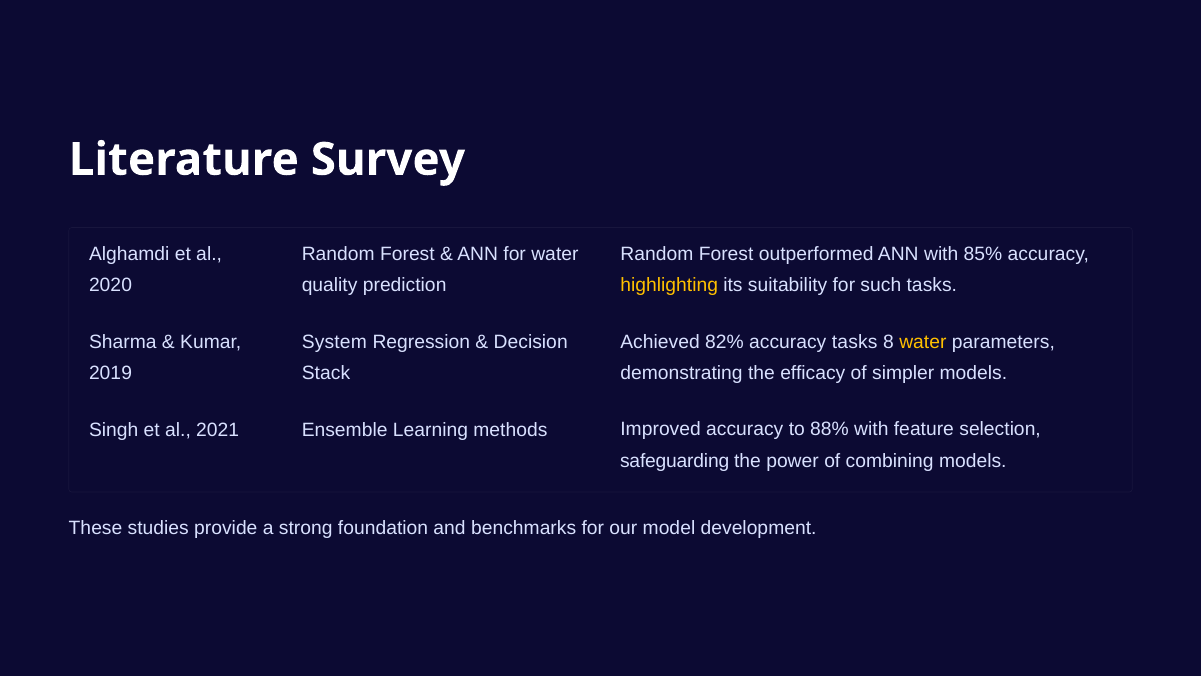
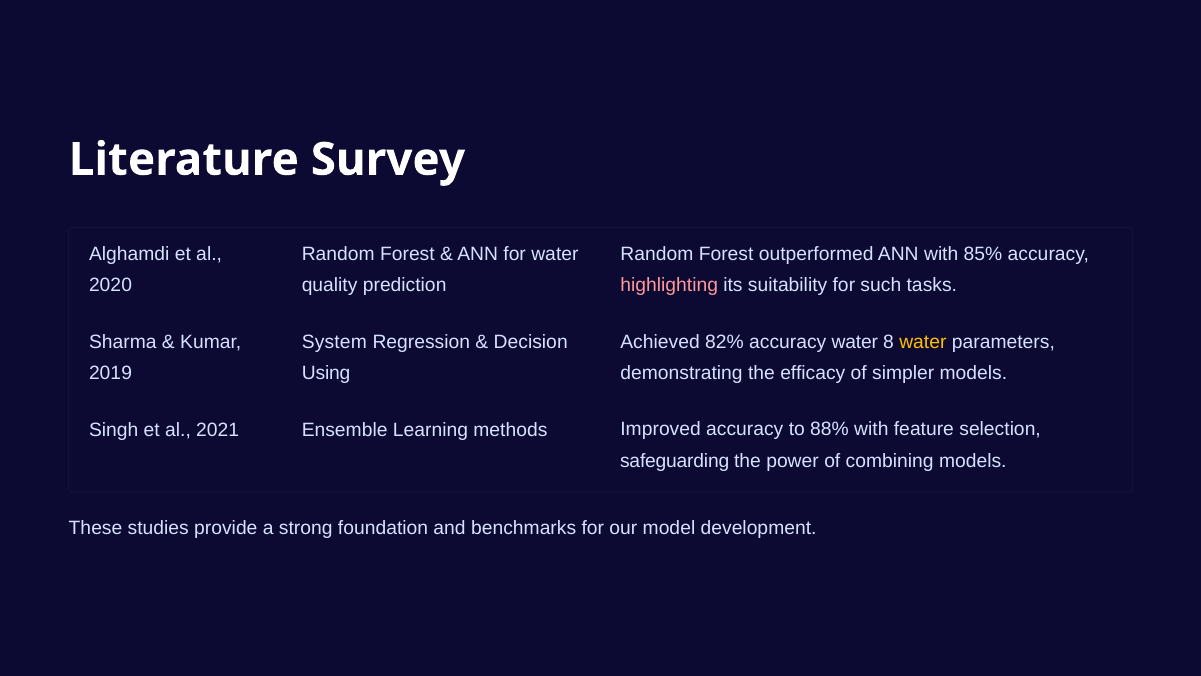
highlighting colour: yellow -> pink (669, 285)
accuracy tasks: tasks -> water (855, 342)
Stack: Stack -> Using (326, 373)
